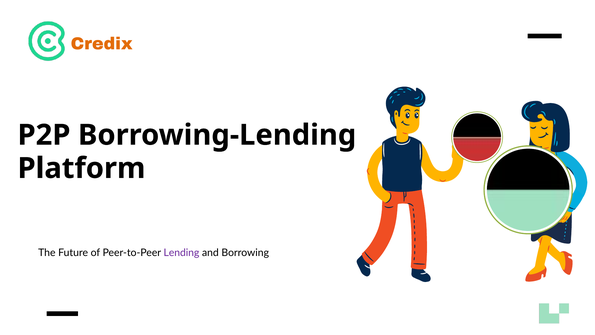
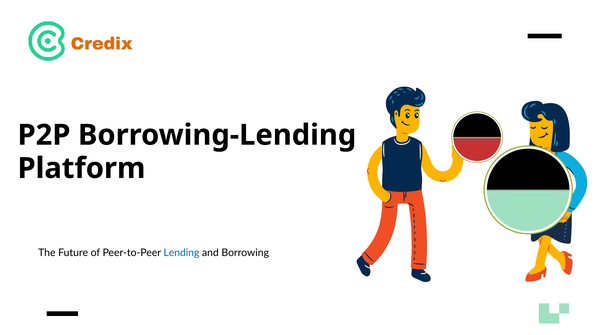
Lending colour: purple -> blue (181, 252)
